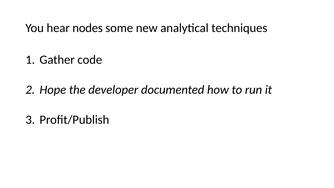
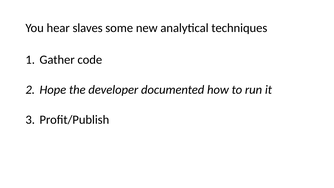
nodes: nodes -> slaves (88, 28)
